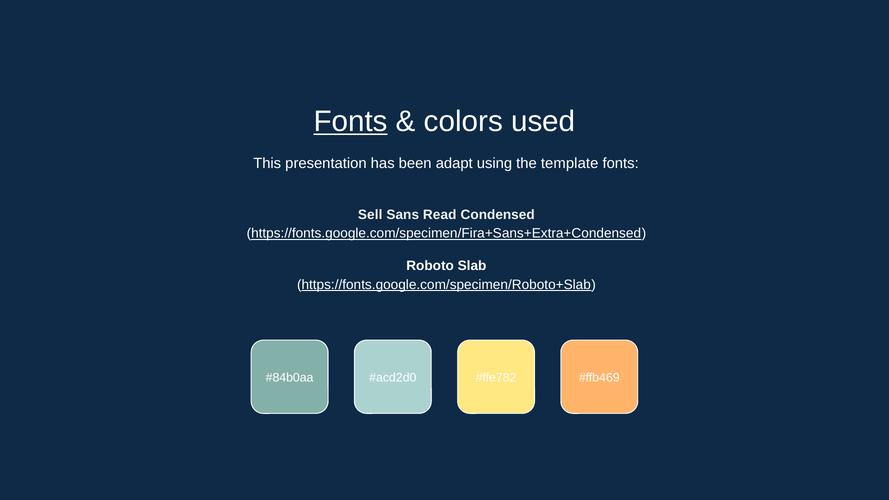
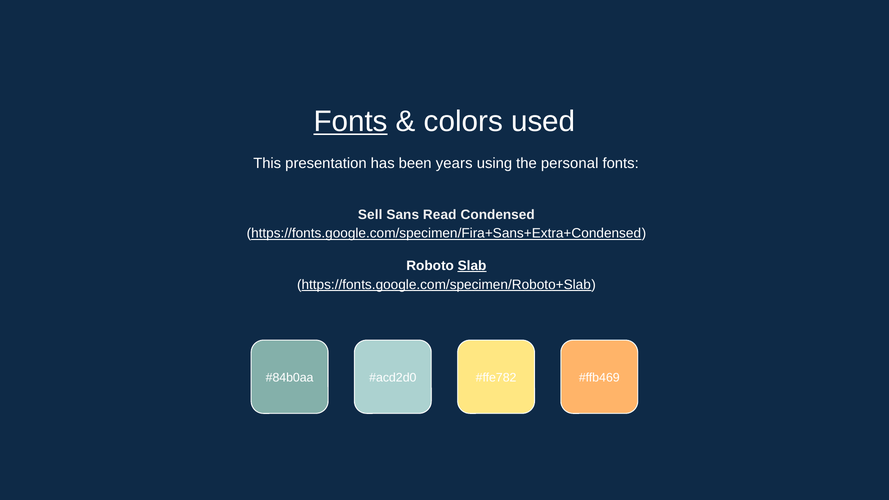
adapt: adapt -> years (454, 163)
template: template -> personal (570, 163)
Slab underline: none -> present (472, 266)
